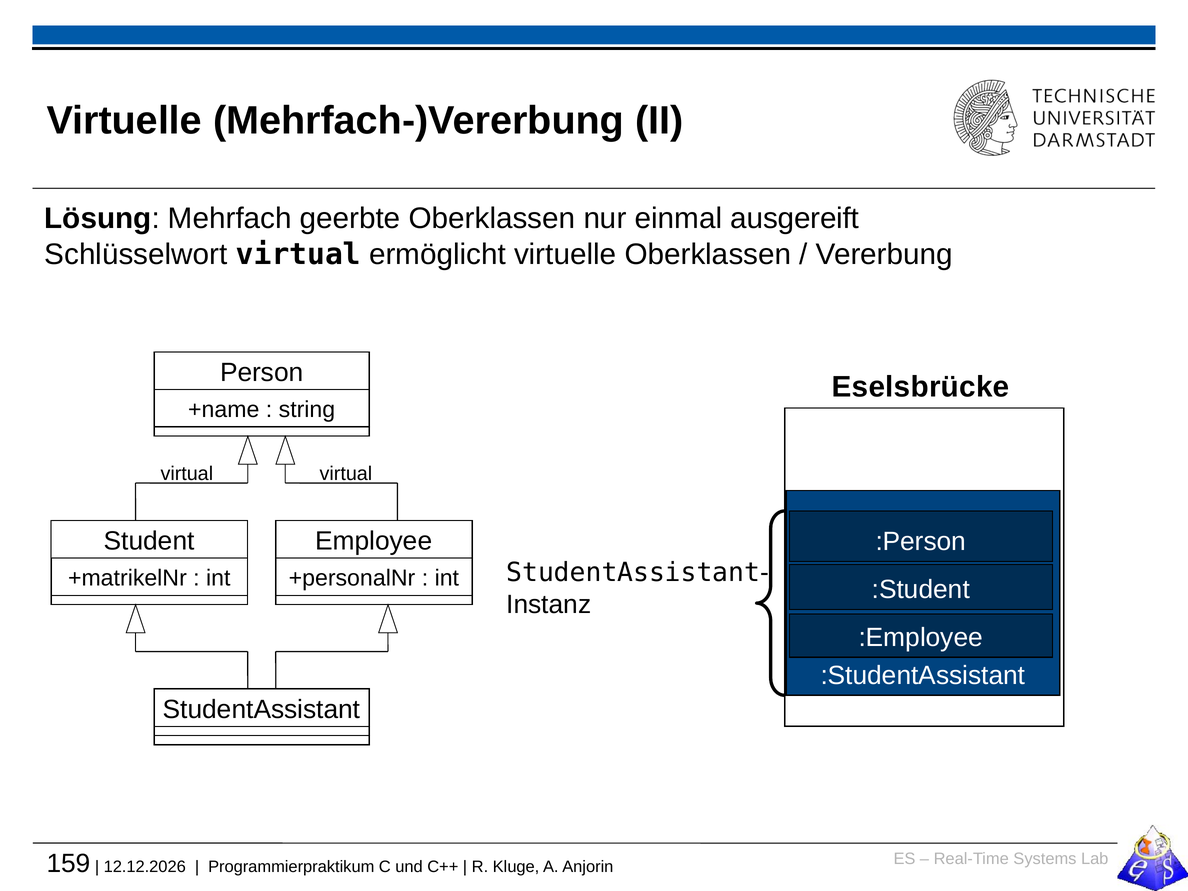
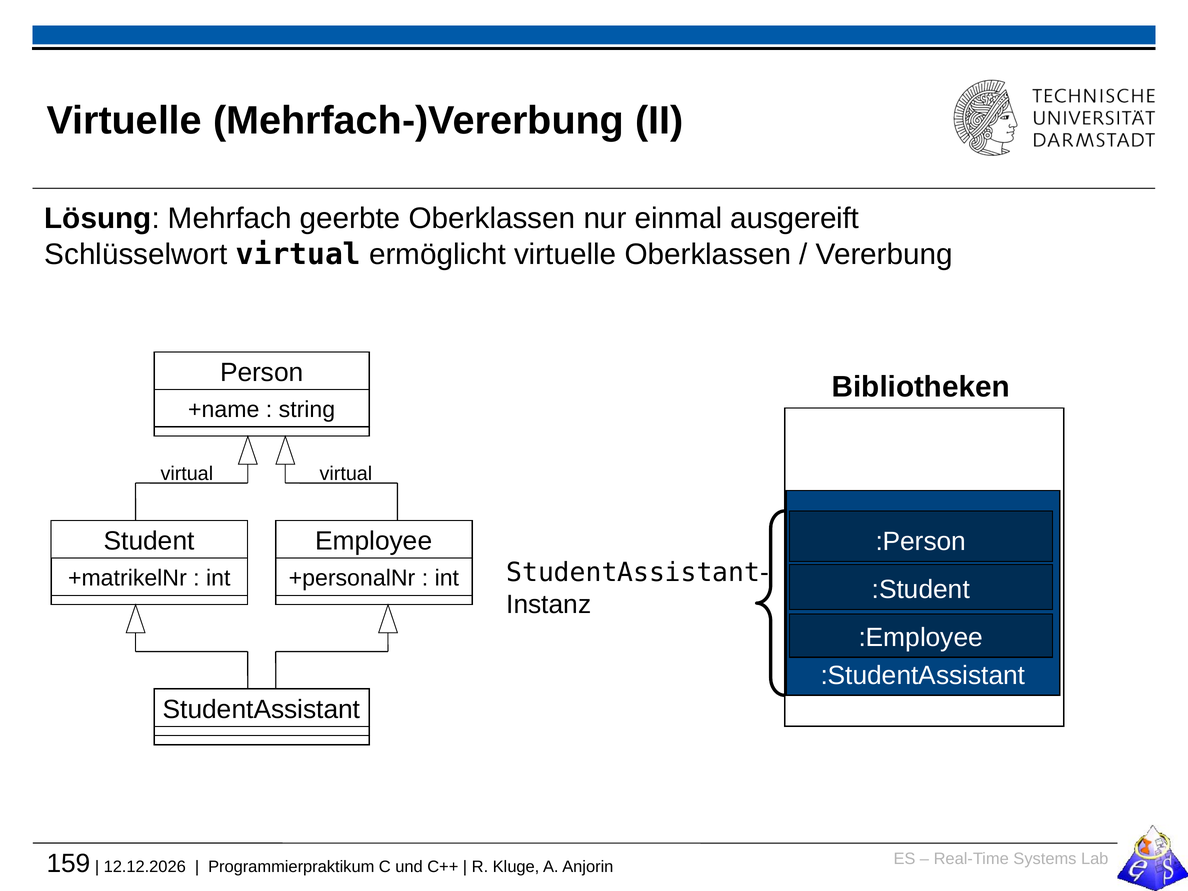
Eselsbrücke: Eselsbrücke -> Bibliotheken (921, 387)
